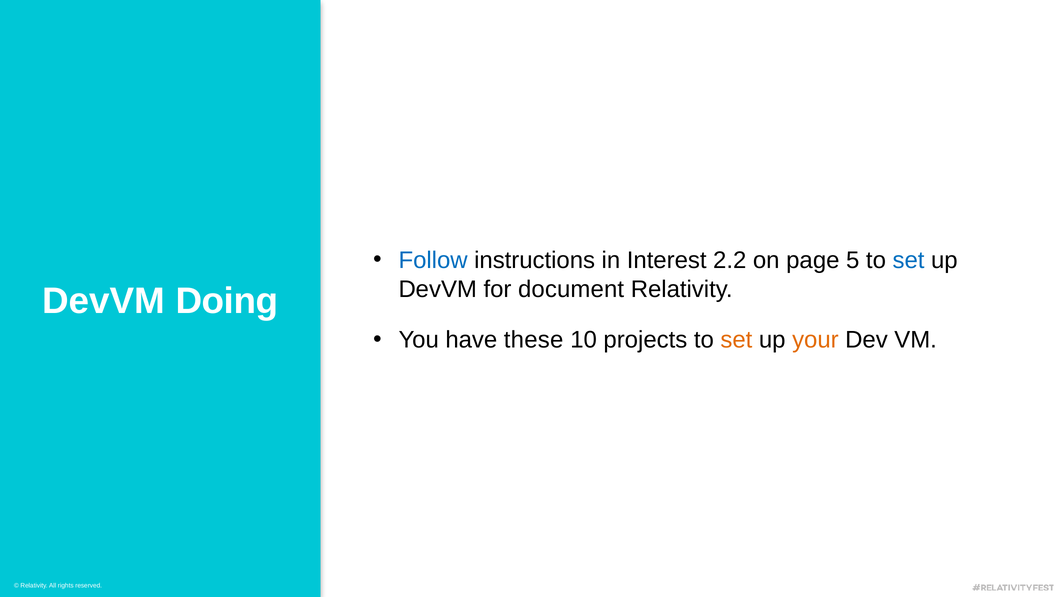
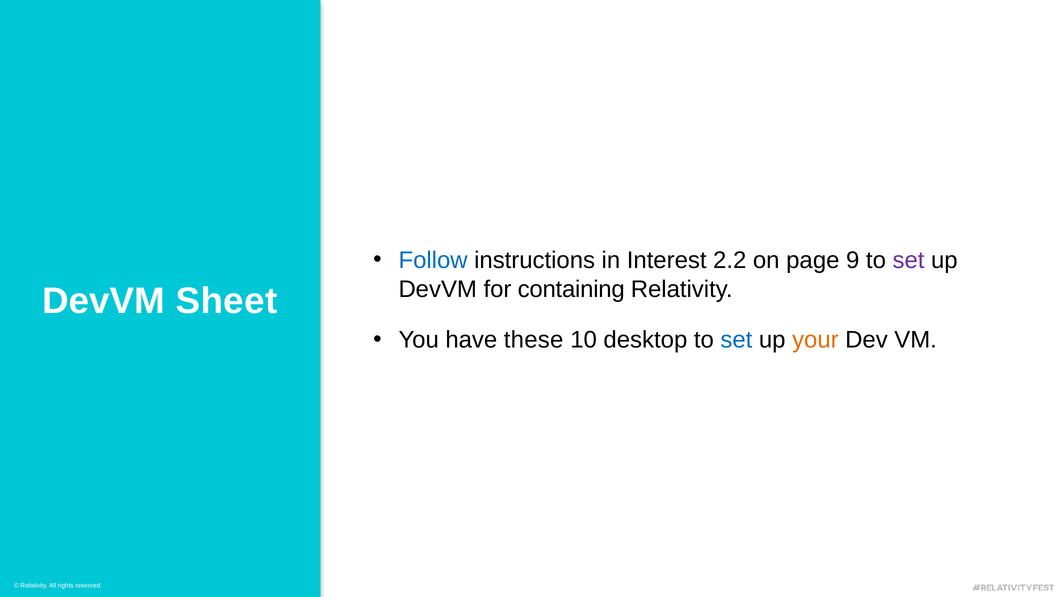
5: 5 -> 9 (853, 260)
set colour: blue -> purple (909, 260)
document: document -> containing (571, 289)
Doing: Doing -> Sheet (227, 301)
projects: projects -> desktop (645, 340)
set colour: orange -> blue (736, 340)
